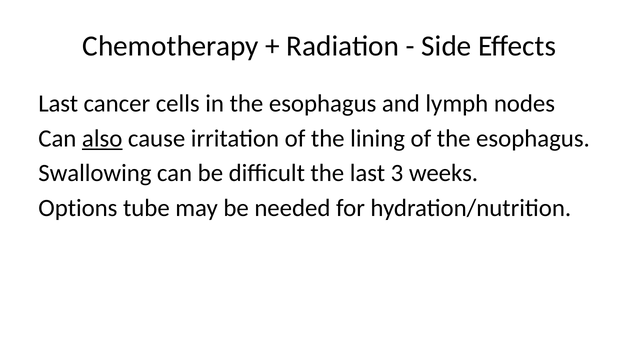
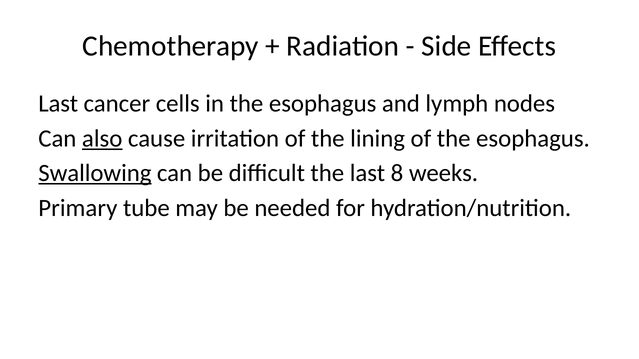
Swallowing underline: none -> present (95, 173)
3: 3 -> 8 (397, 173)
Options: Options -> Primary (78, 208)
